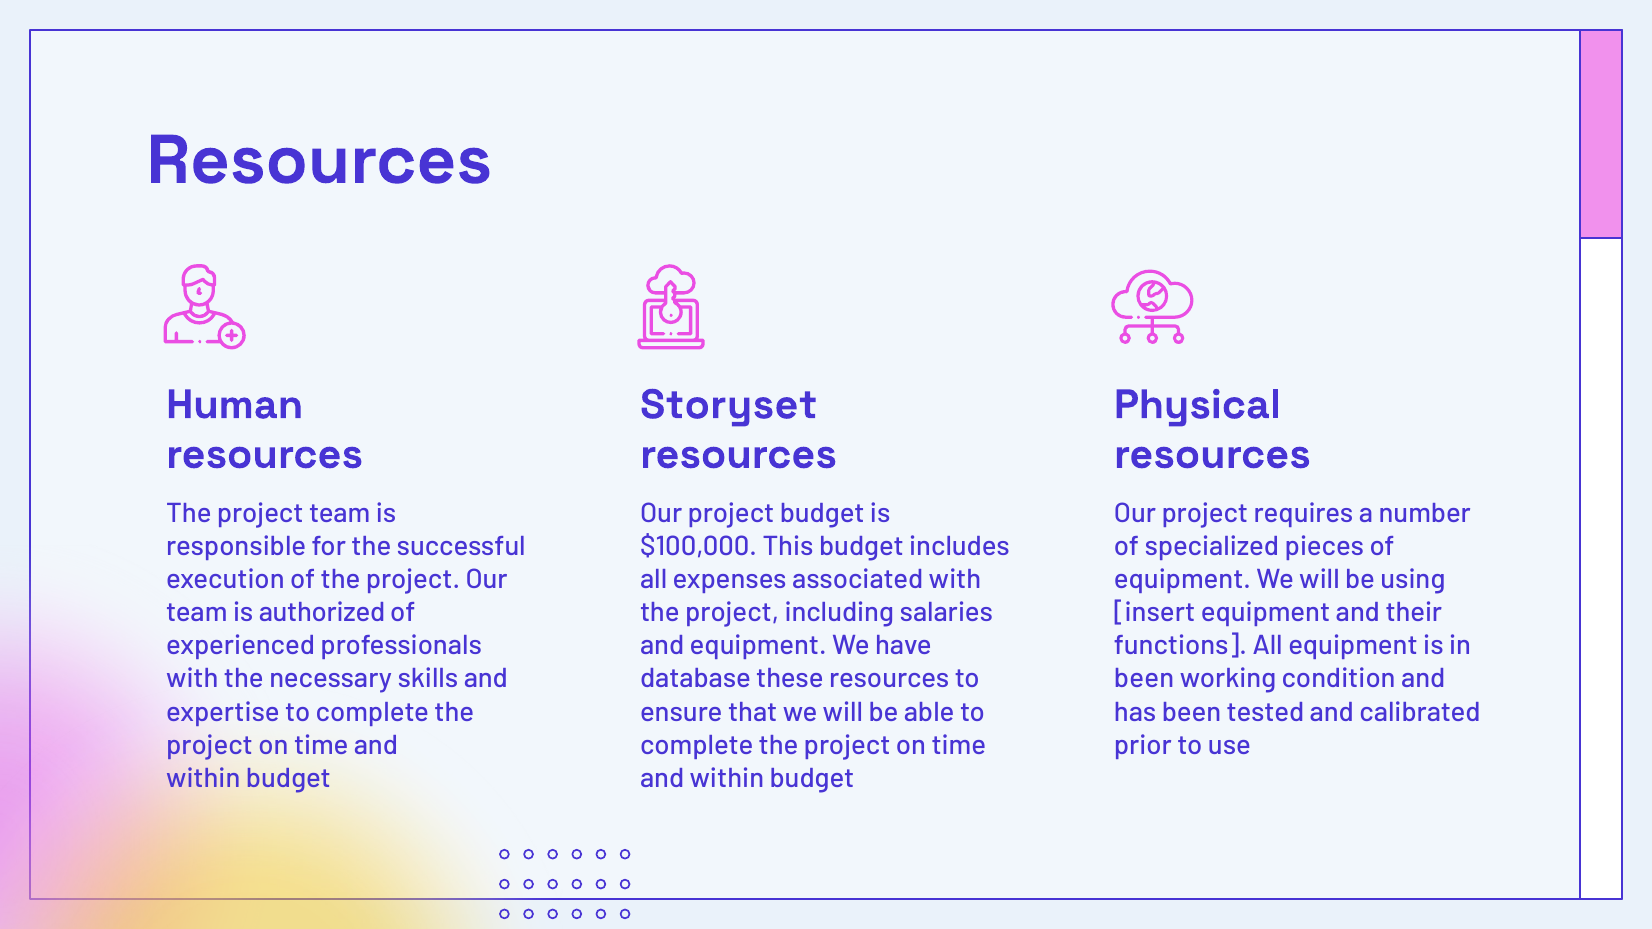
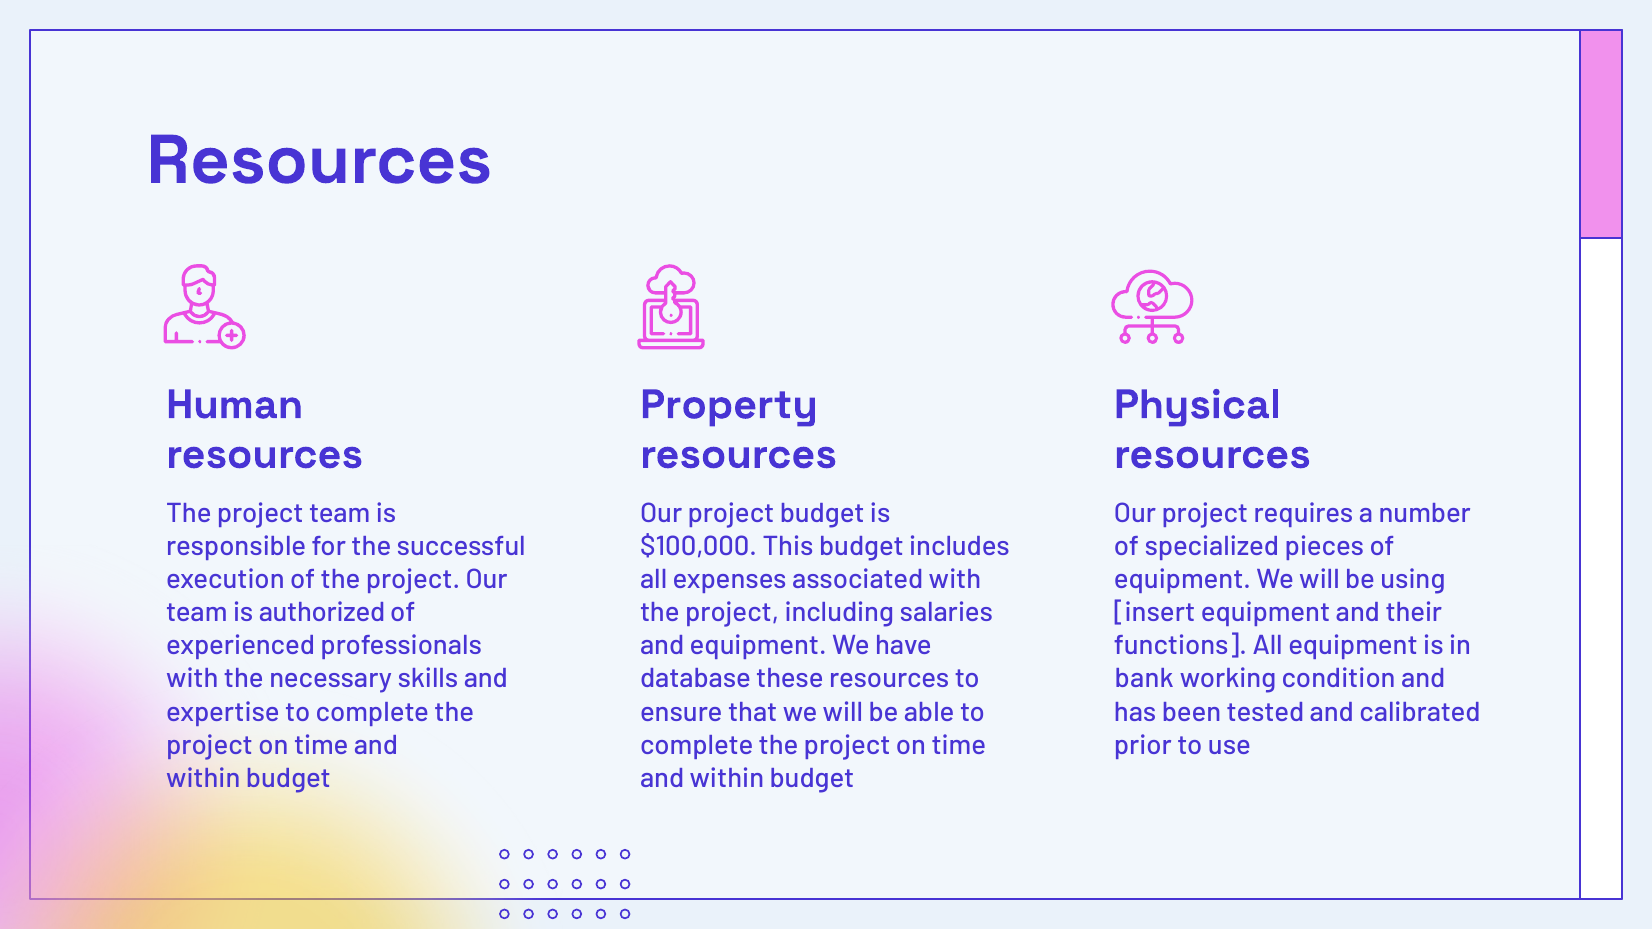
Storyset: Storyset -> Property (729, 405)
been: been -> bank (1144, 679)
